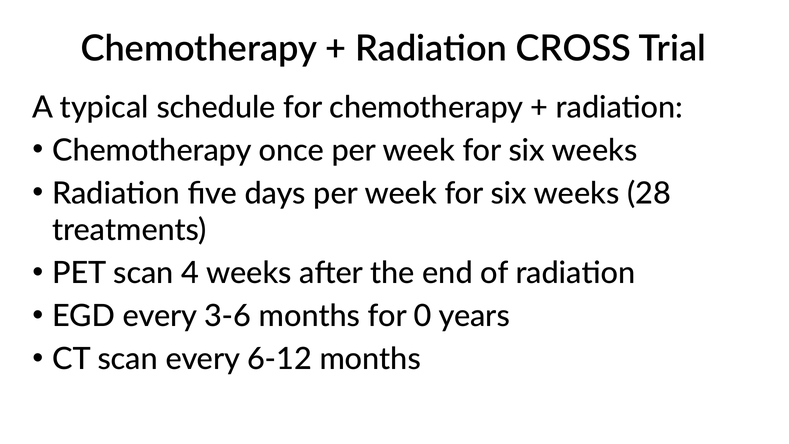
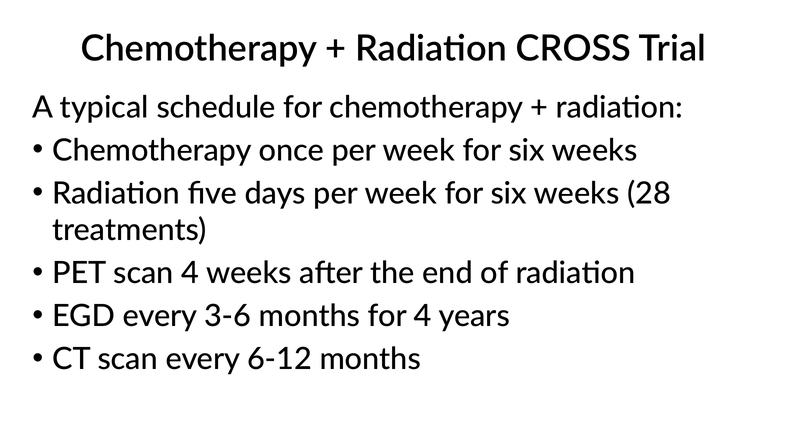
for 0: 0 -> 4 (423, 316)
